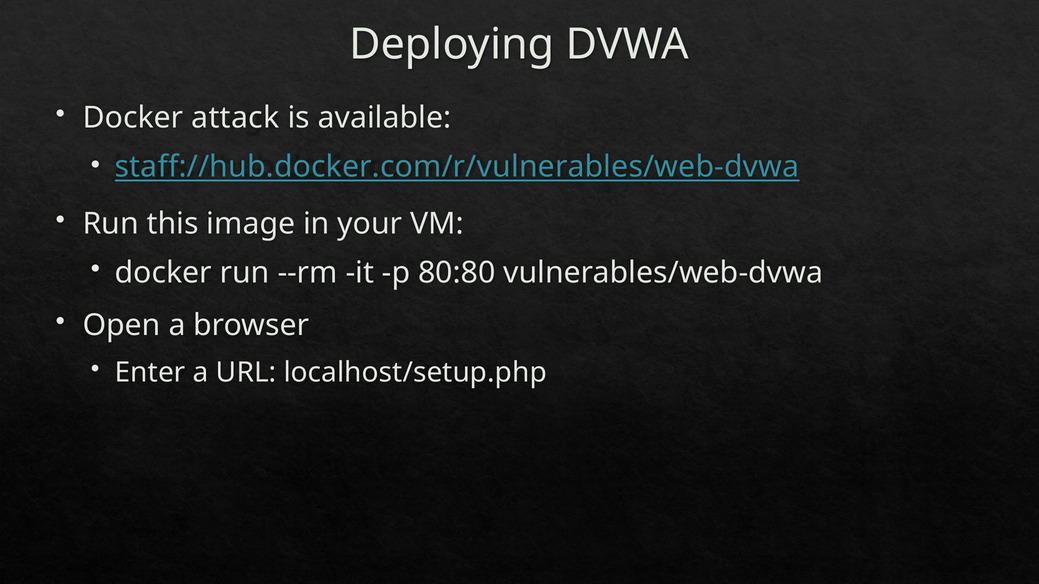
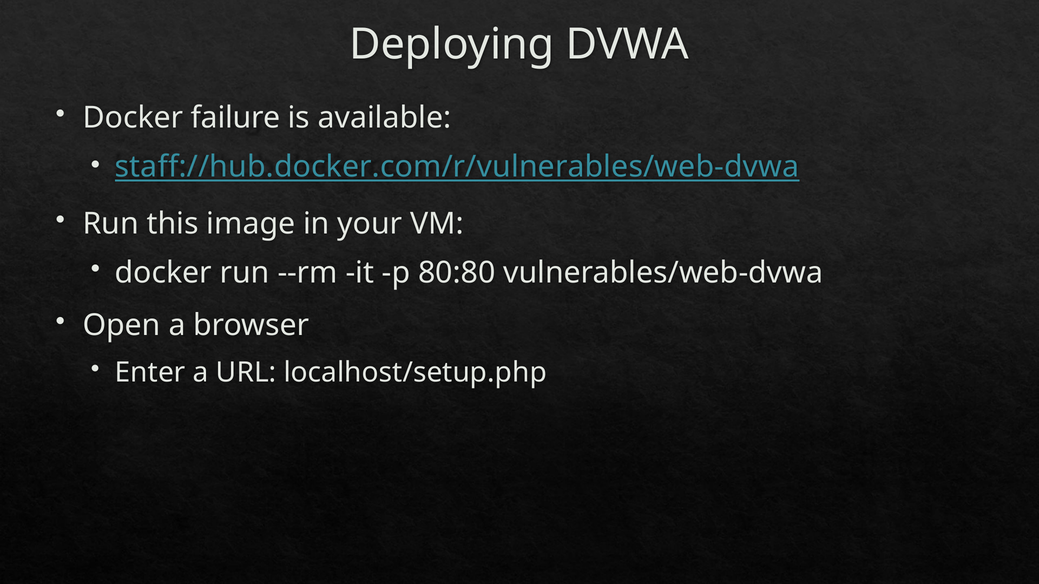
attack: attack -> failure (236, 118)
